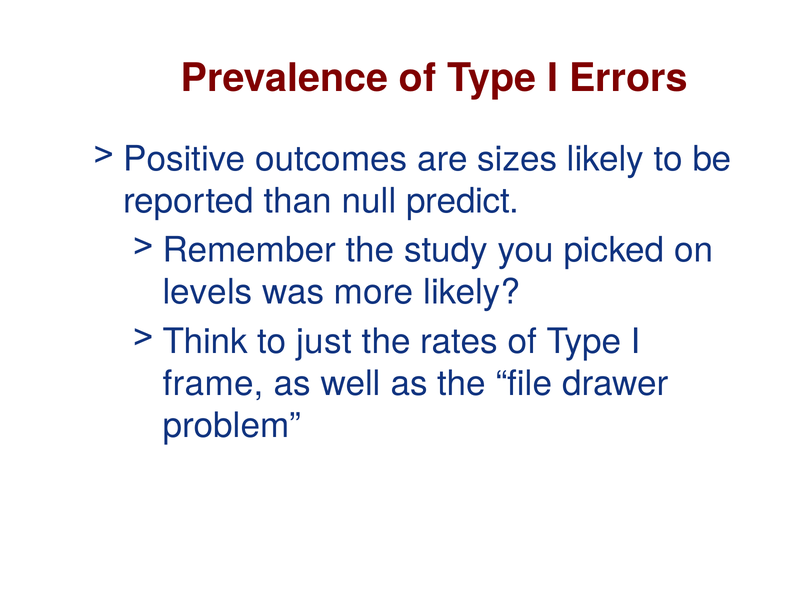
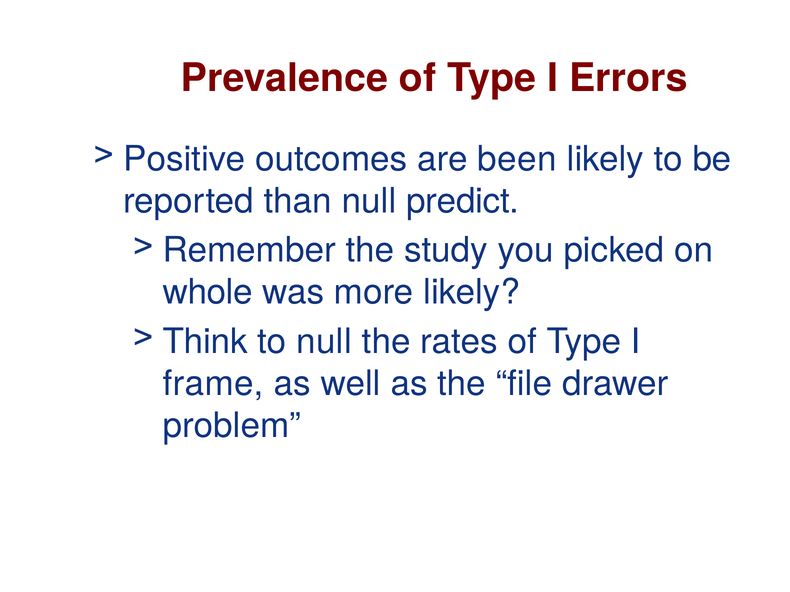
sizes: sizes -> been (517, 159)
levels: levels -> whole (208, 293)
to just: just -> null (324, 342)
